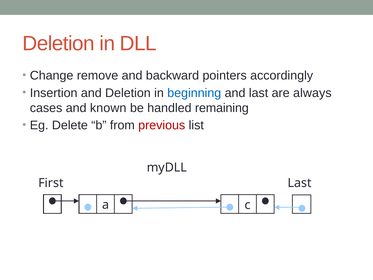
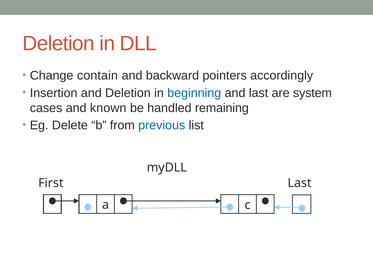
remove: remove -> contain (97, 75)
always: always -> system (312, 93)
previous colour: red -> blue (162, 125)
